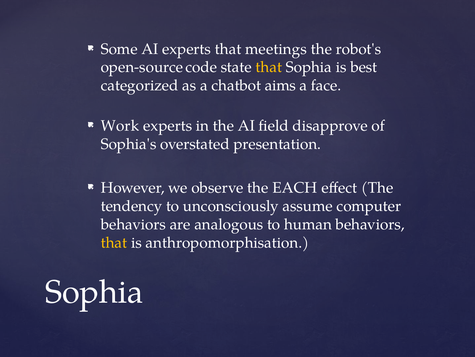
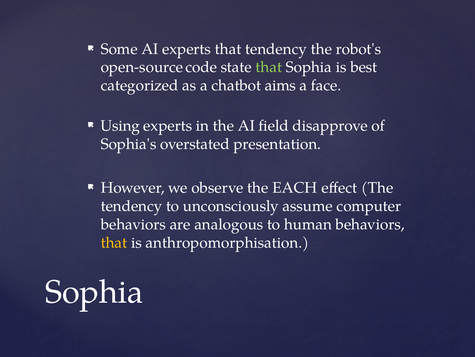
that meetings: meetings -> tendency (276, 49)
that colour: yellow -> light green (269, 67)
Work: Work -> Using (120, 126)
